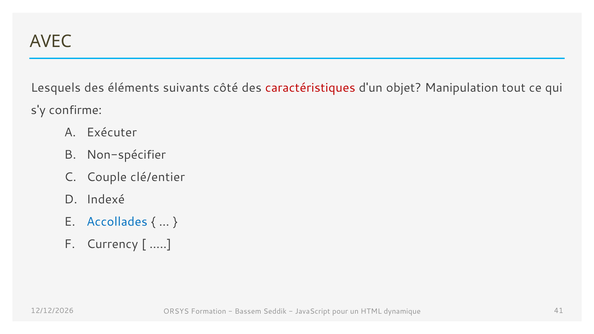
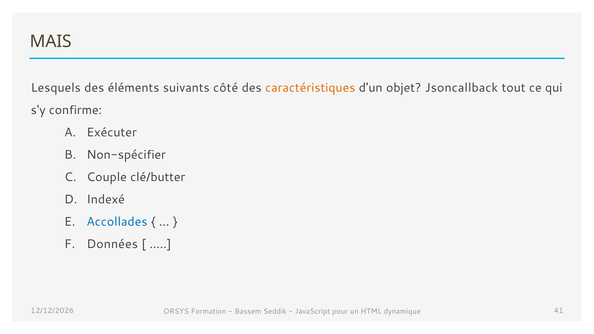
AVEC: AVEC -> MAIS (51, 42)
caractéristiques colour: red -> orange (310, 88)
Manipulation: Manipulation -> Jsoncallback (461, 88)
clé/entier: clé/entier -> clé/butter (158, 177)
Currency: Currency -> Données (112, 244)
